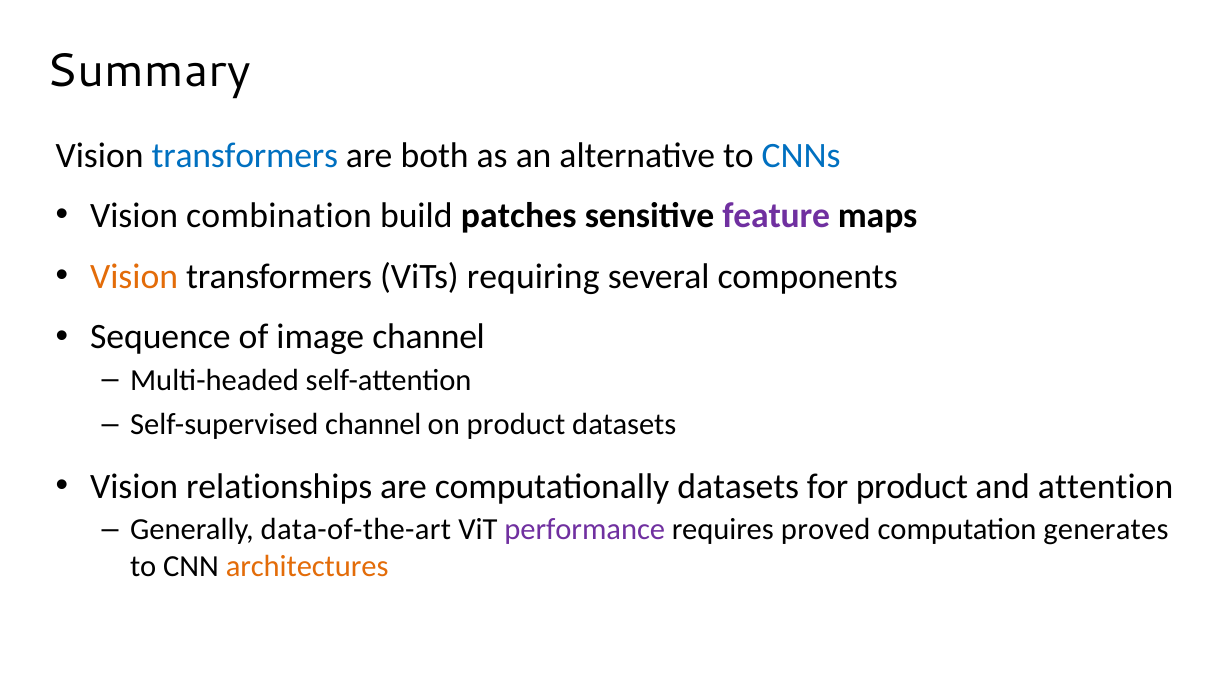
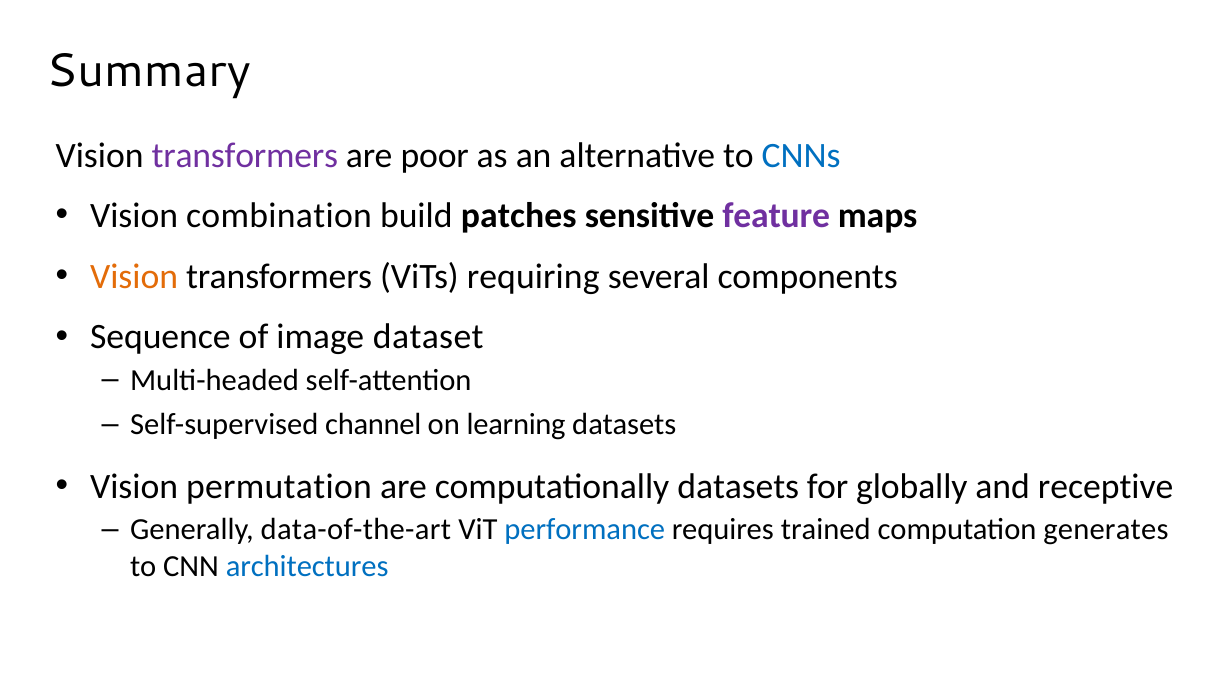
transformers colour: blue -> purple (245, 155)
both: both -> poor (435, 155)
image channel: channel -> dataset (428, 337)
on product: product -> learning (516, 425)
relationships: relationships -> permutation (279, 486)
for product: product -> globally (912, 486)
attention: attention -> receptive (1106, 486)
performance colour: purple -> blue (585, 530)
proved: proved -> trained (826, 530)
architectures colour: orange -> blue (307, 566)
